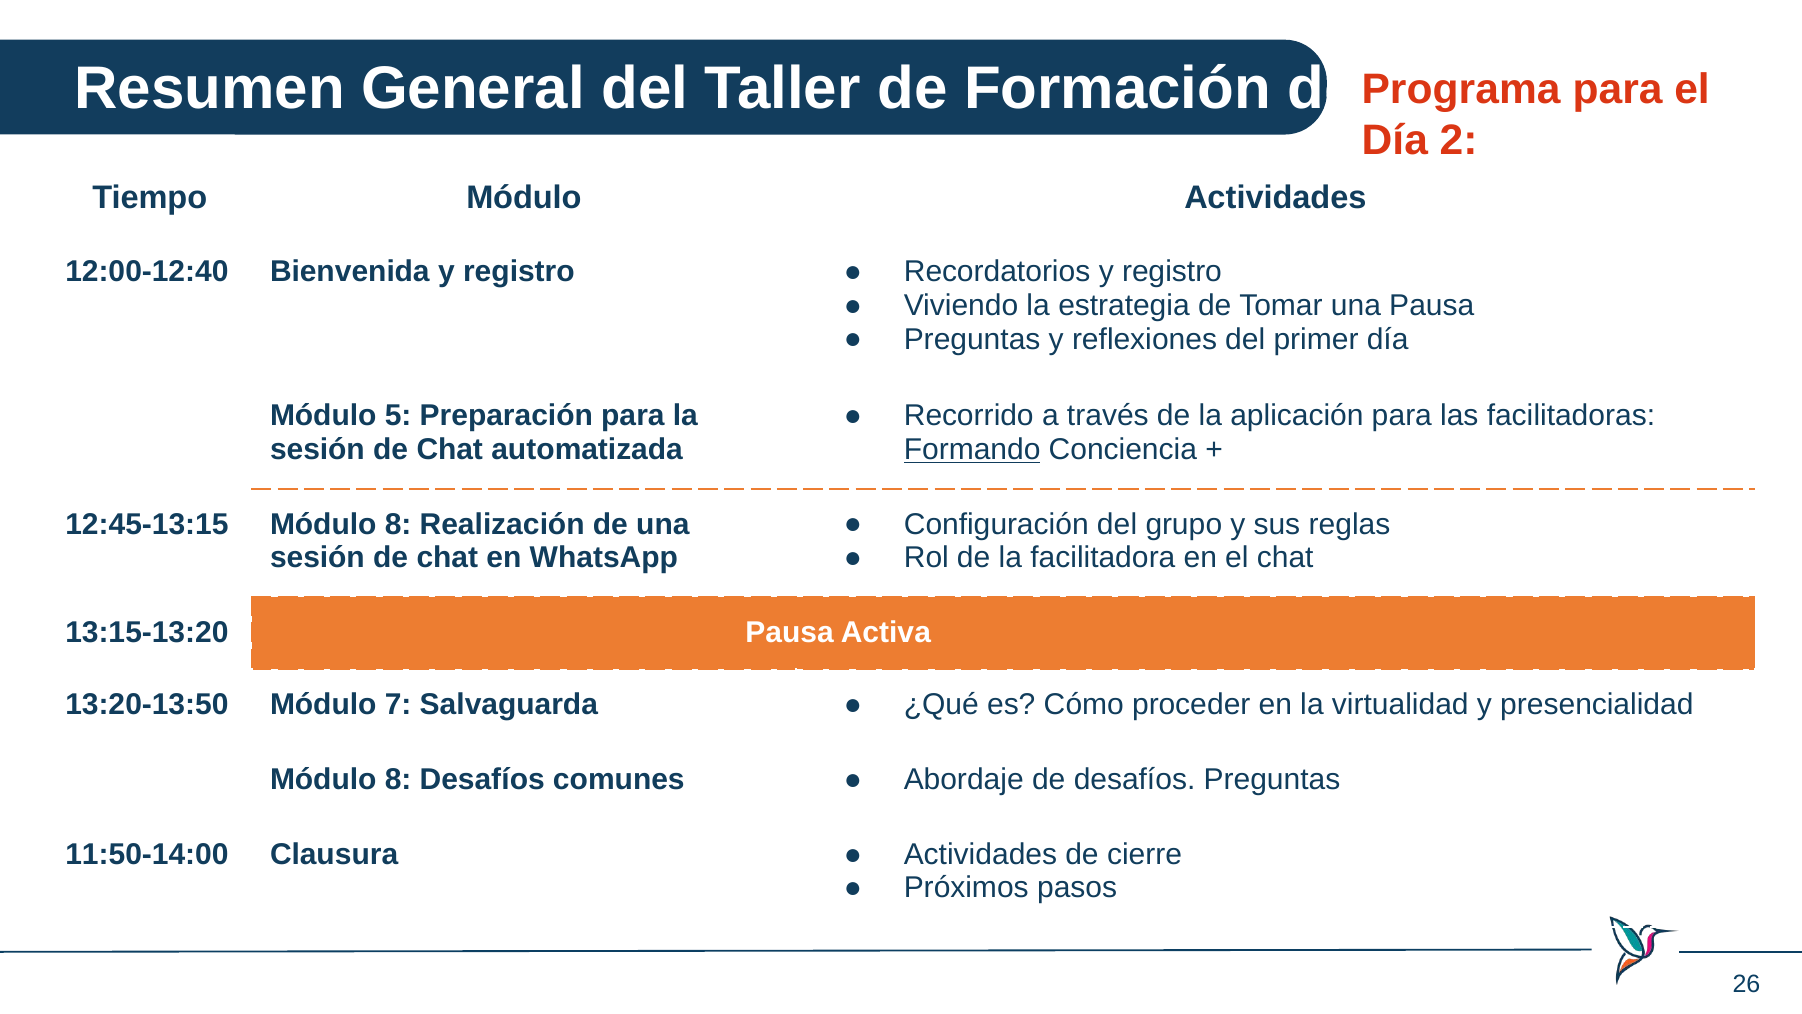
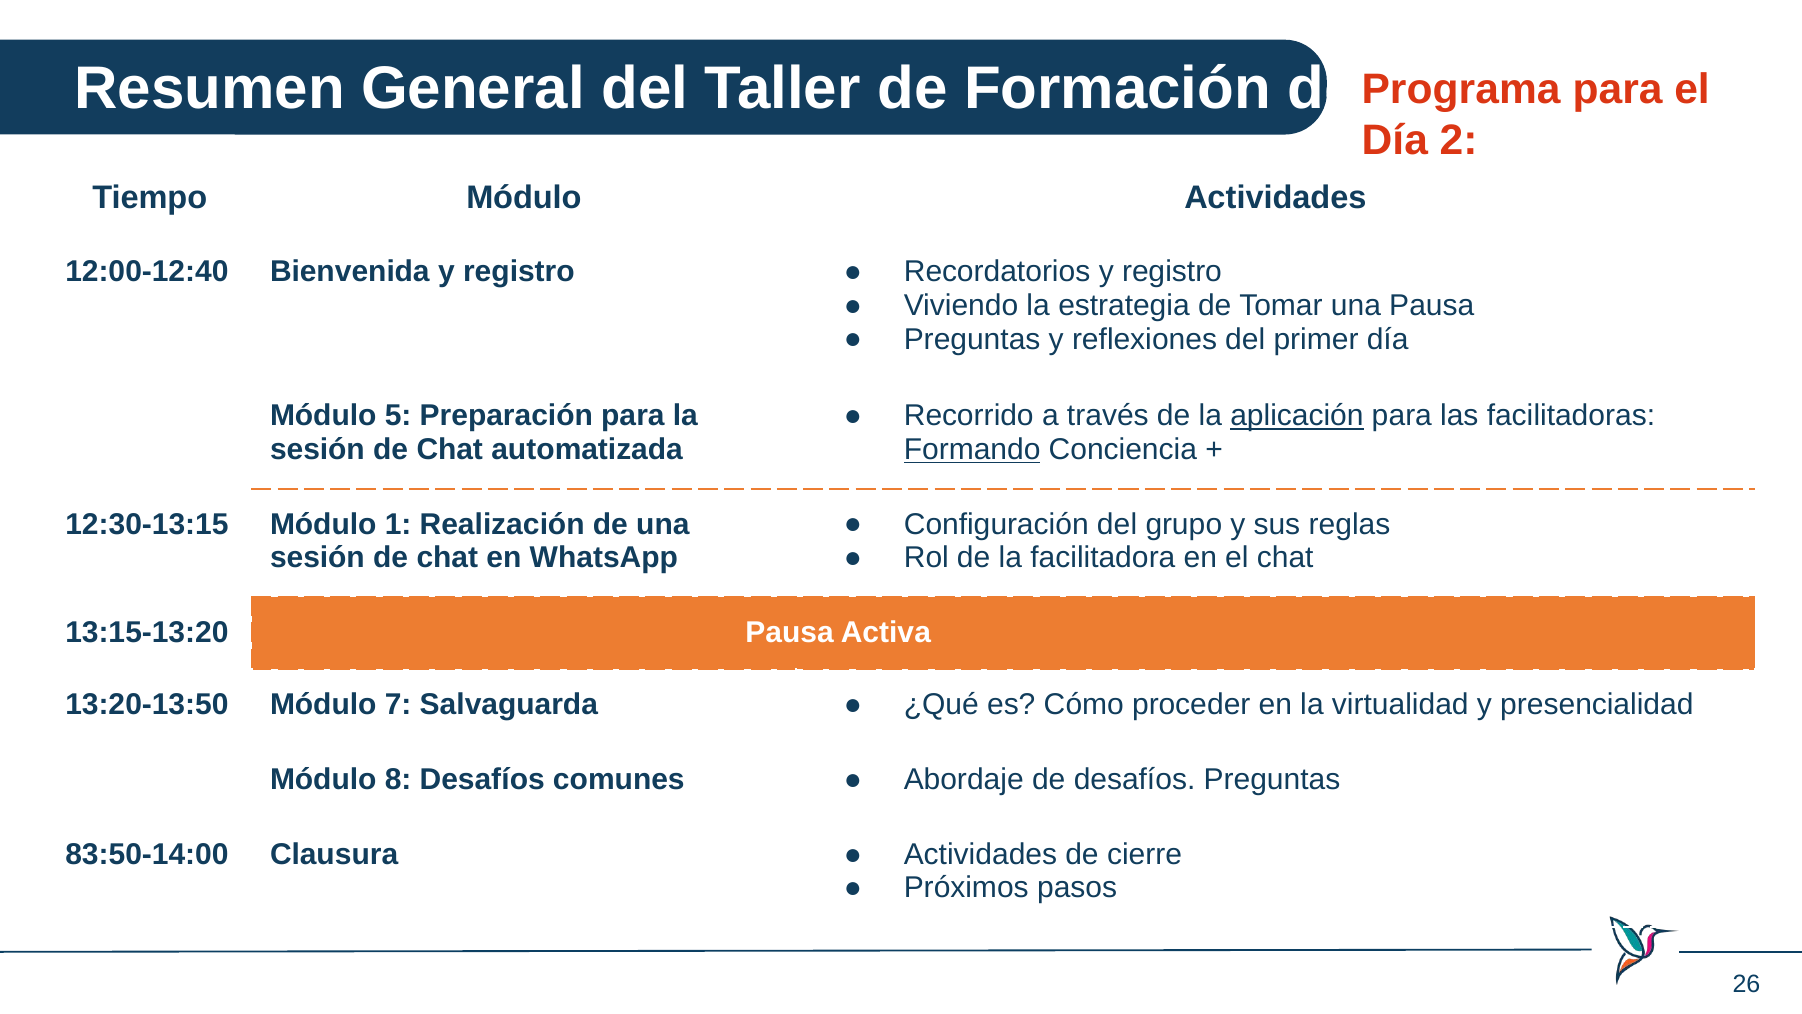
aplicación underline: none -> present (1297, 416)
12:45-13:15: 12:45-13:15 -> 12:30-13:15 (147, 524)
8: 8 -> 1 (398, 524)
11:50-14:00: 11:50-14:00 -> 83:50-14:00 (147, 854)
